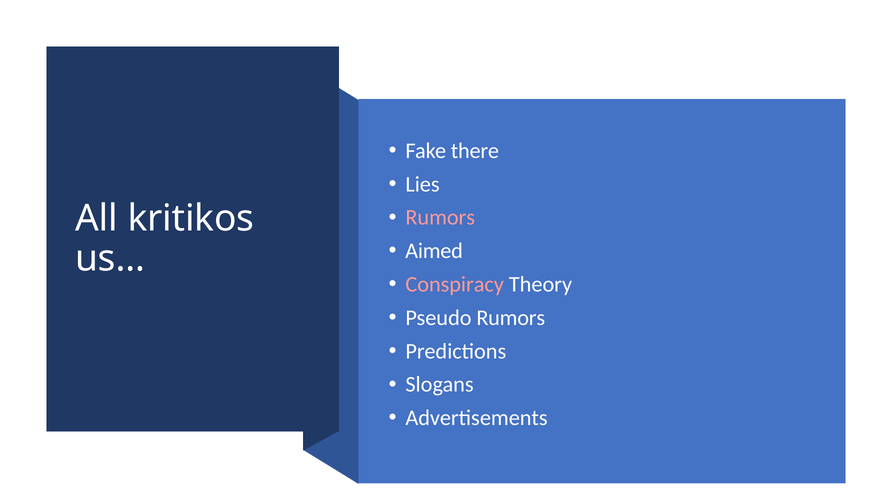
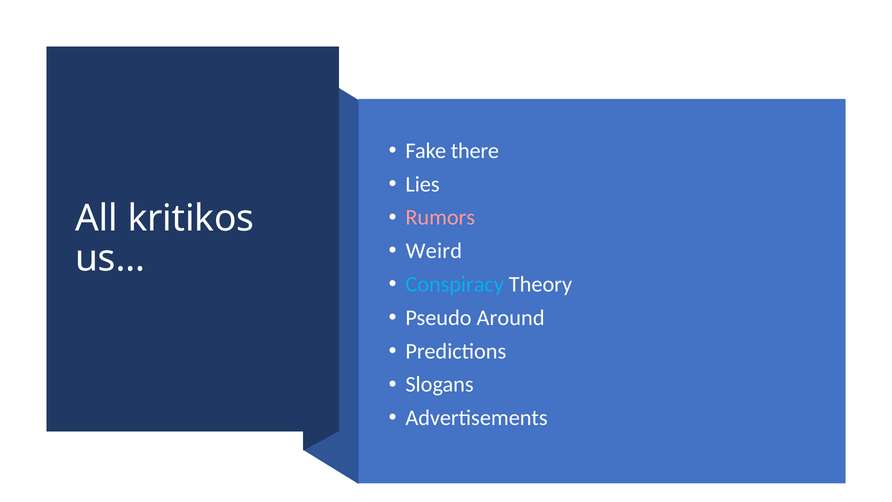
Aimed: Aimed -> Weird (434, 251)
Conspiracy colour: pink -> light blue (455, 284)
Pseudo Rumors: Rumors -> Around (511, 318)
